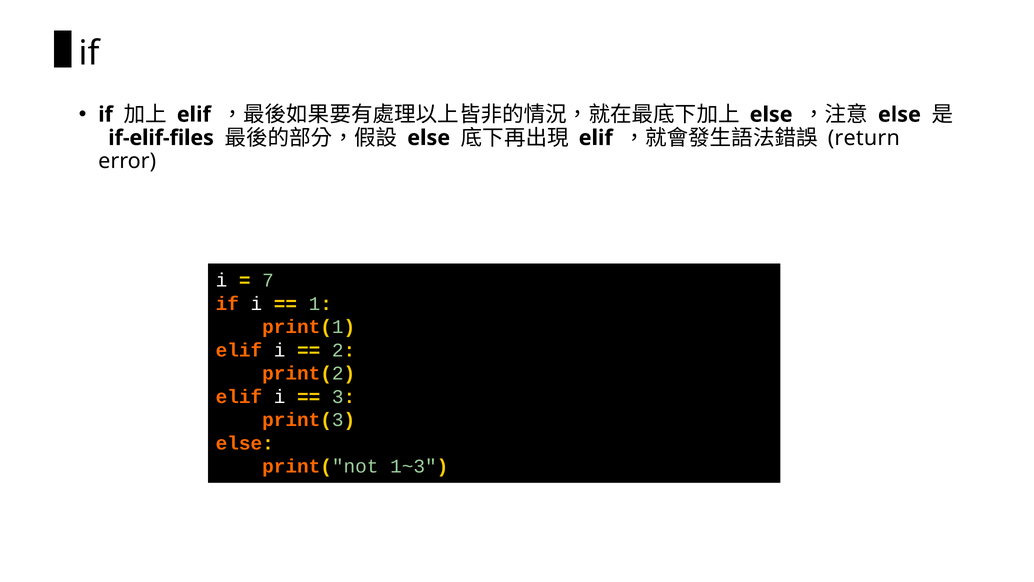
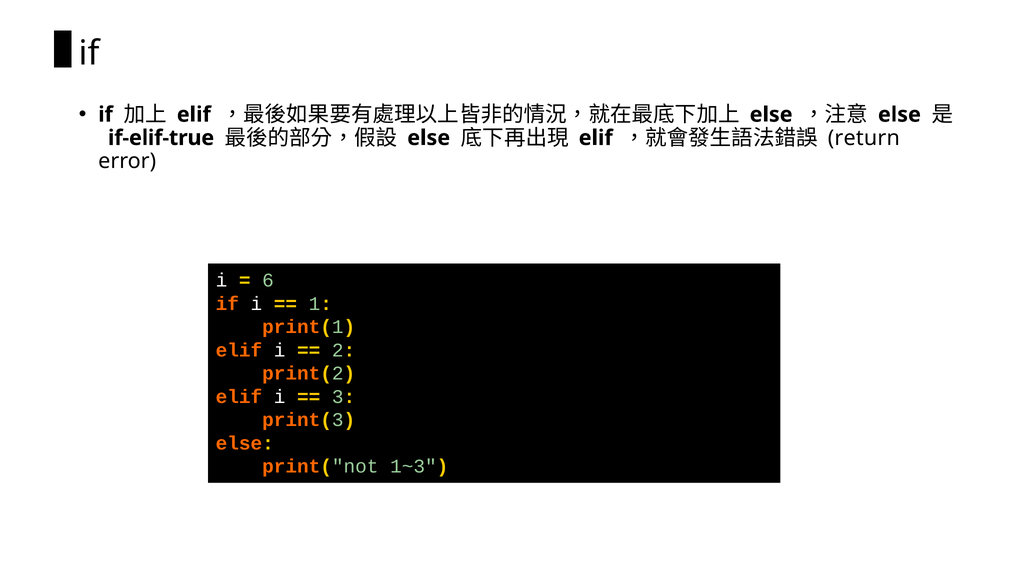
if-elif-files: if-elif-files -> if-elif-true (161, 138)
7: 7 -> 6 (268, 280)
